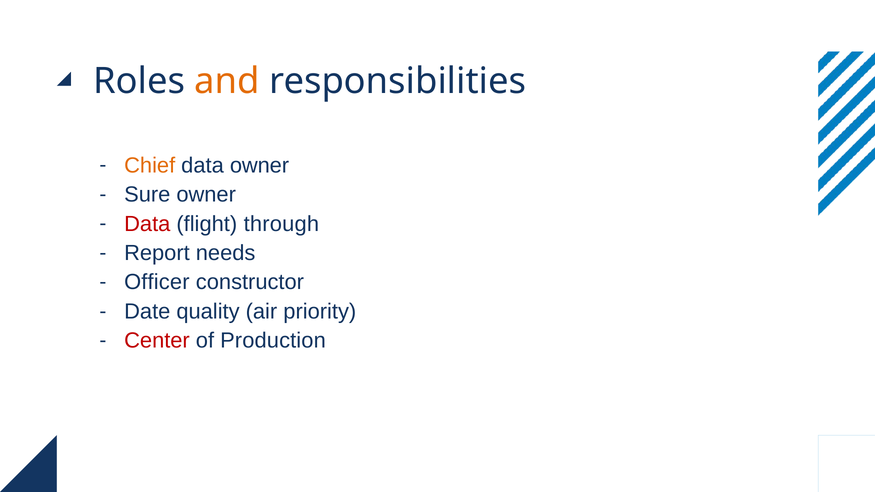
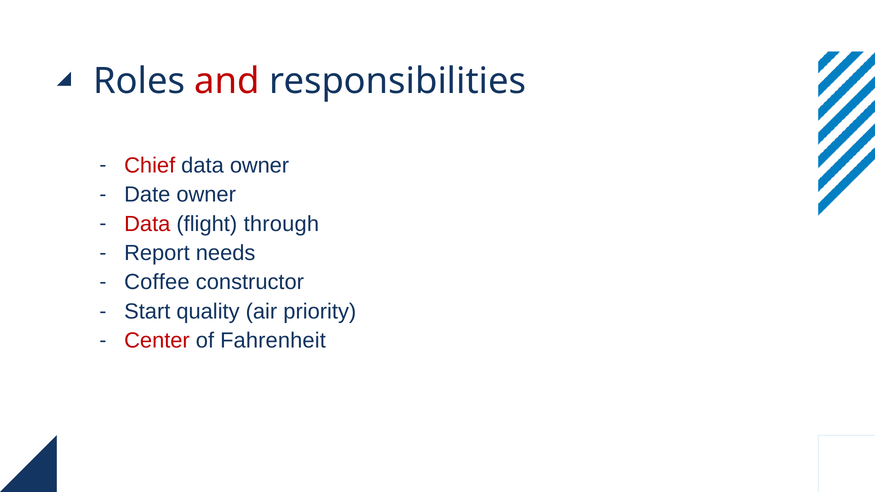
and colour: orange -> red (227, 81)
Chief colour: orange -> red (150, 165)
Sure: Sure -> Date (147, 195)
Officer: Officer -> Coffee (157, 282)
Date: Date -> Start (147, 312)
Production: Production -> Fahrenheit (273, 341)
